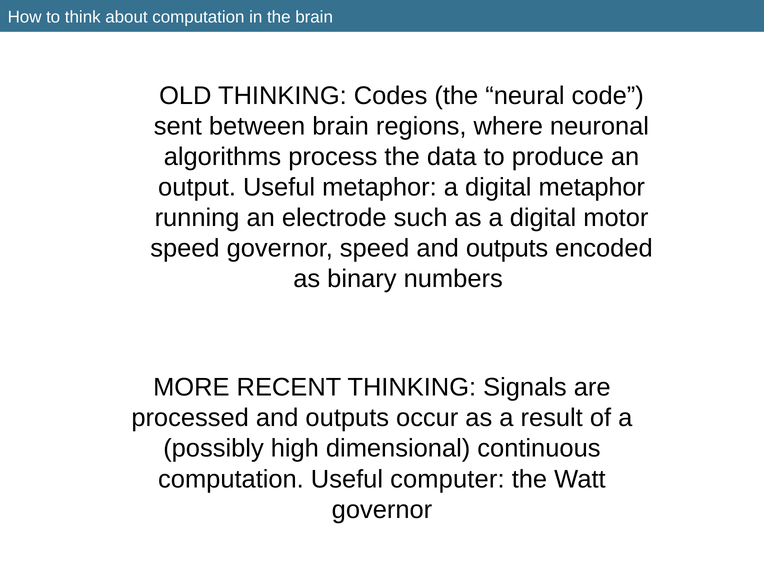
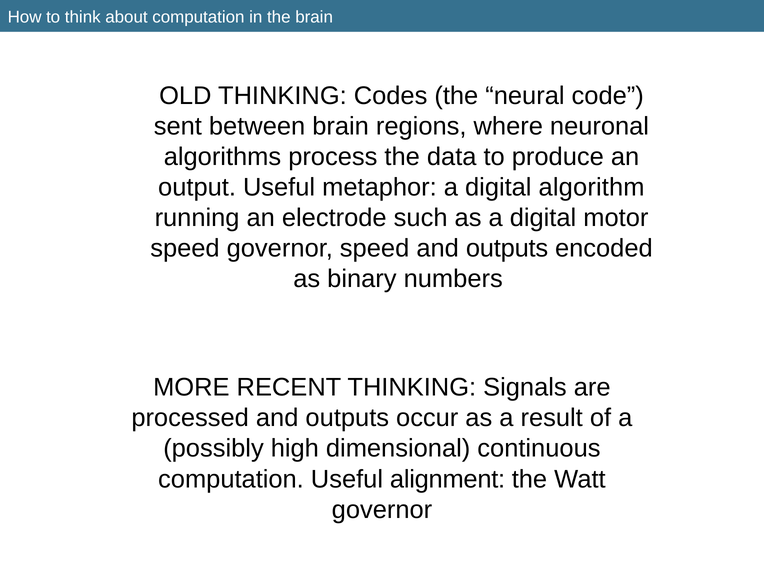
digital metaphor: metaphor -> algorithm (592, 187)
computer: computer -> alignment (448, 479)
